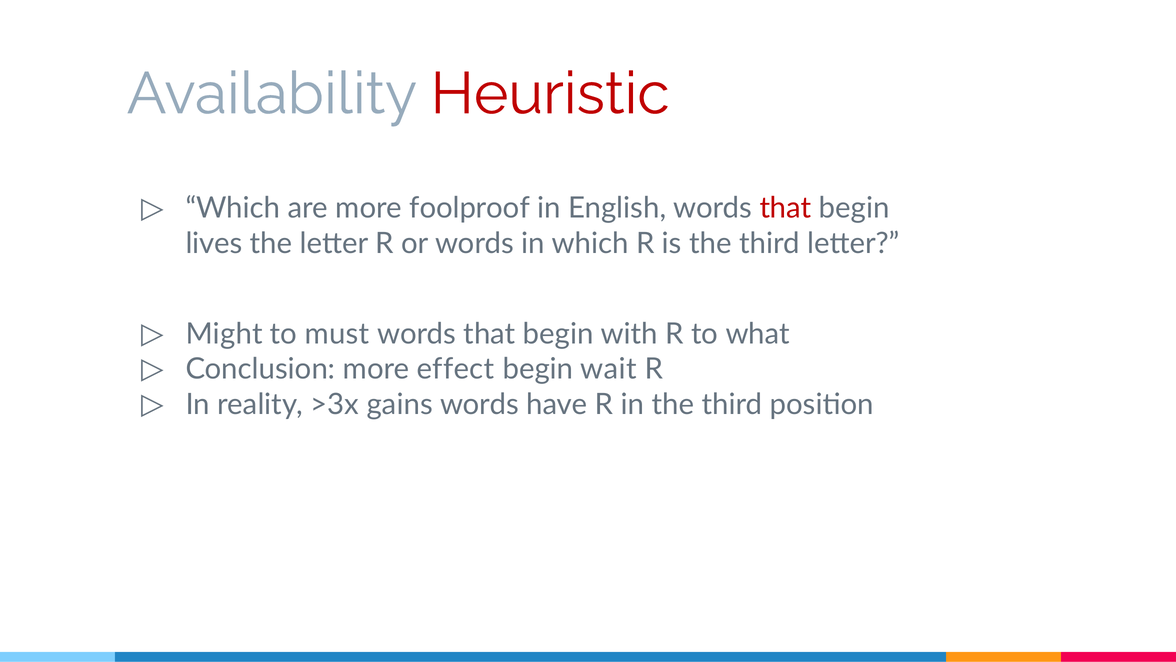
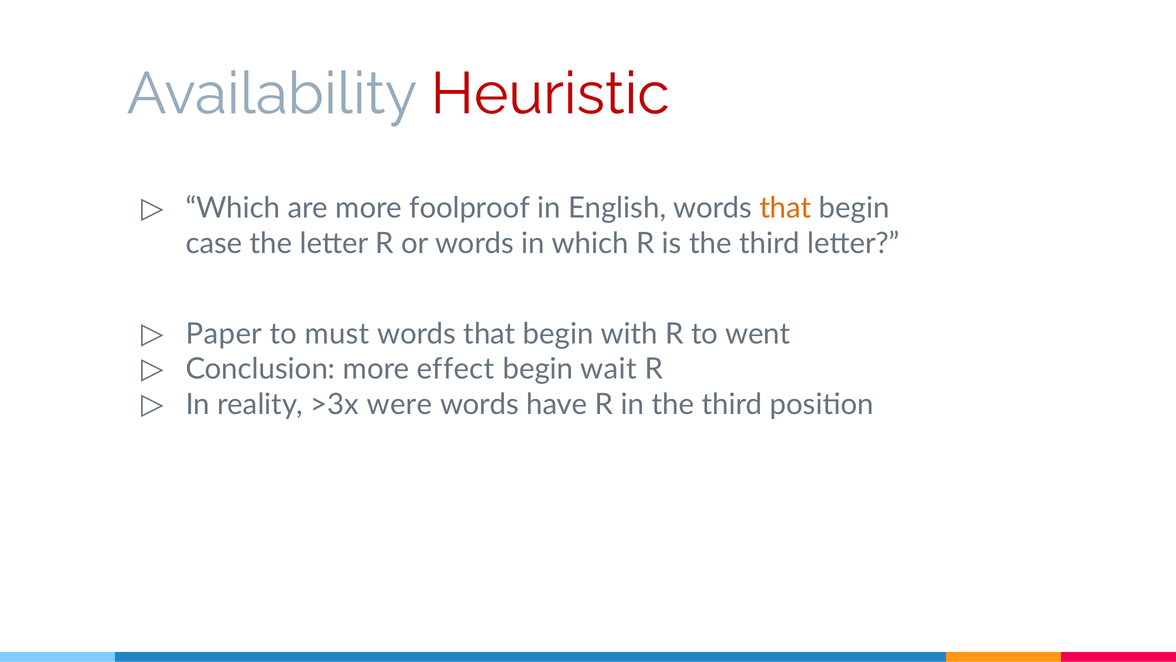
that colour: red -> orange (785, 208)
lives: lives -> case (214, 243)
Might: Might -> Paper (224, 334)
what: what -> went (758, 334)
gains: gains -> were (400, 404)
